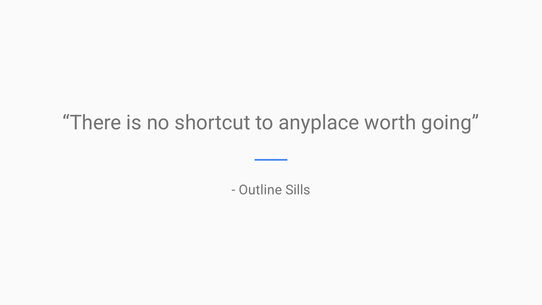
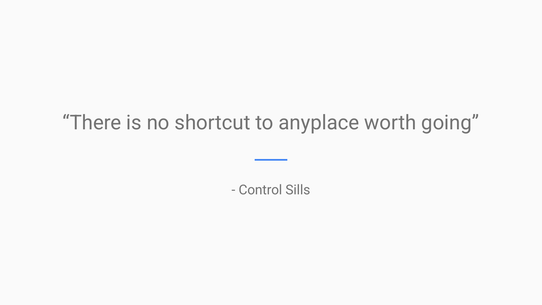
Outline: Outline -> Control (260, 190)
